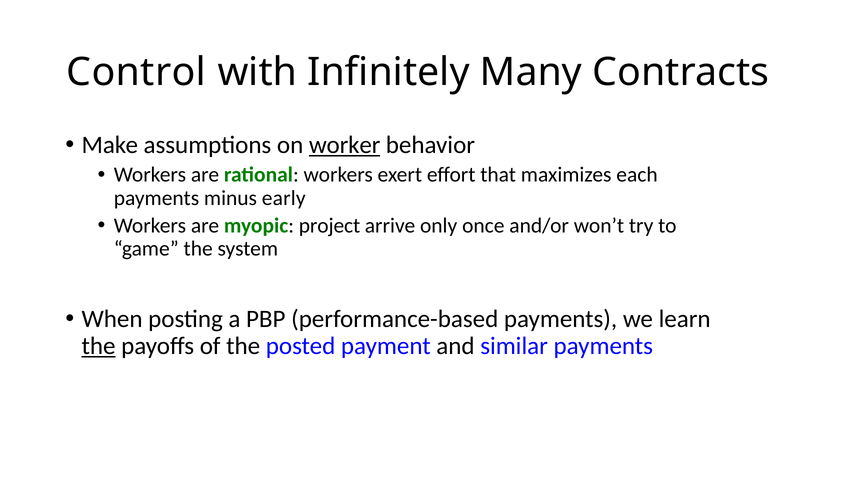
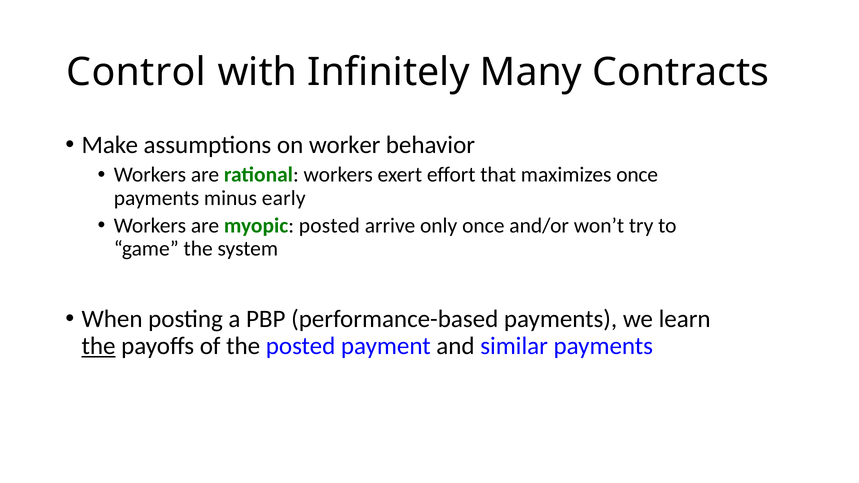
worker underline: present -> none (345, 145)
maximizes each: each -> once (637, 175)
myopic project: project -> posted (329, 226)
